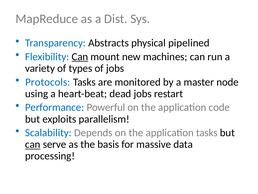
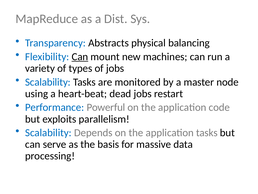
pipelined: pipelined -> balancing (189, 43)
Protocols: Protocols -> Scalability (48, 82)
can underline: present -> none (33, 144)
